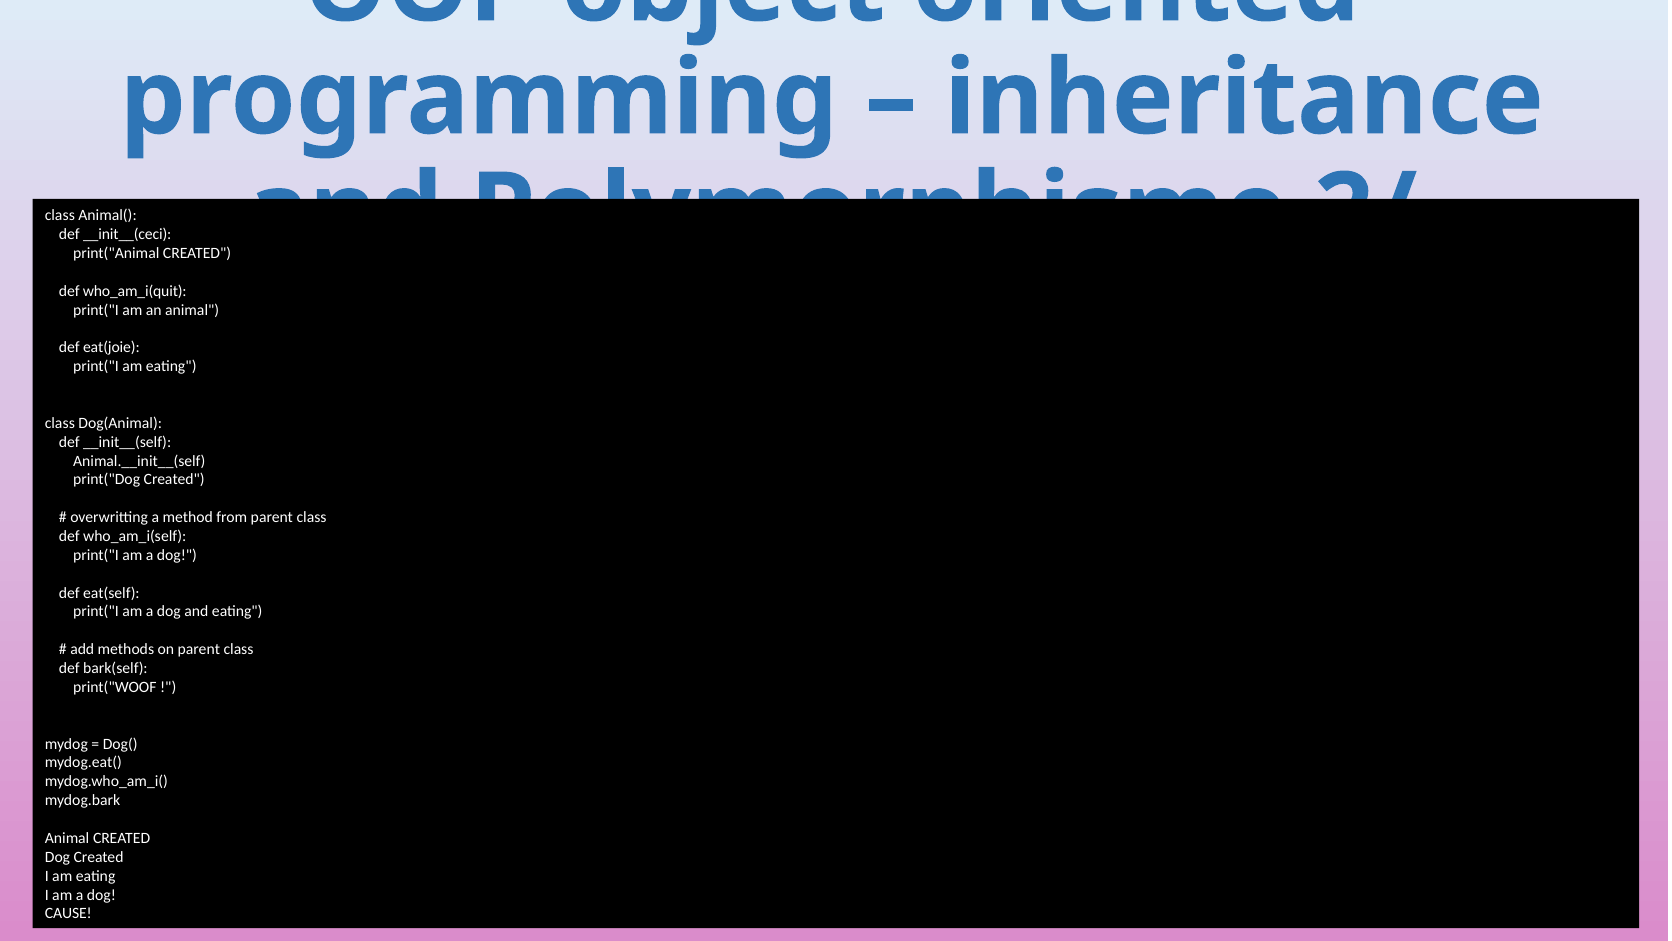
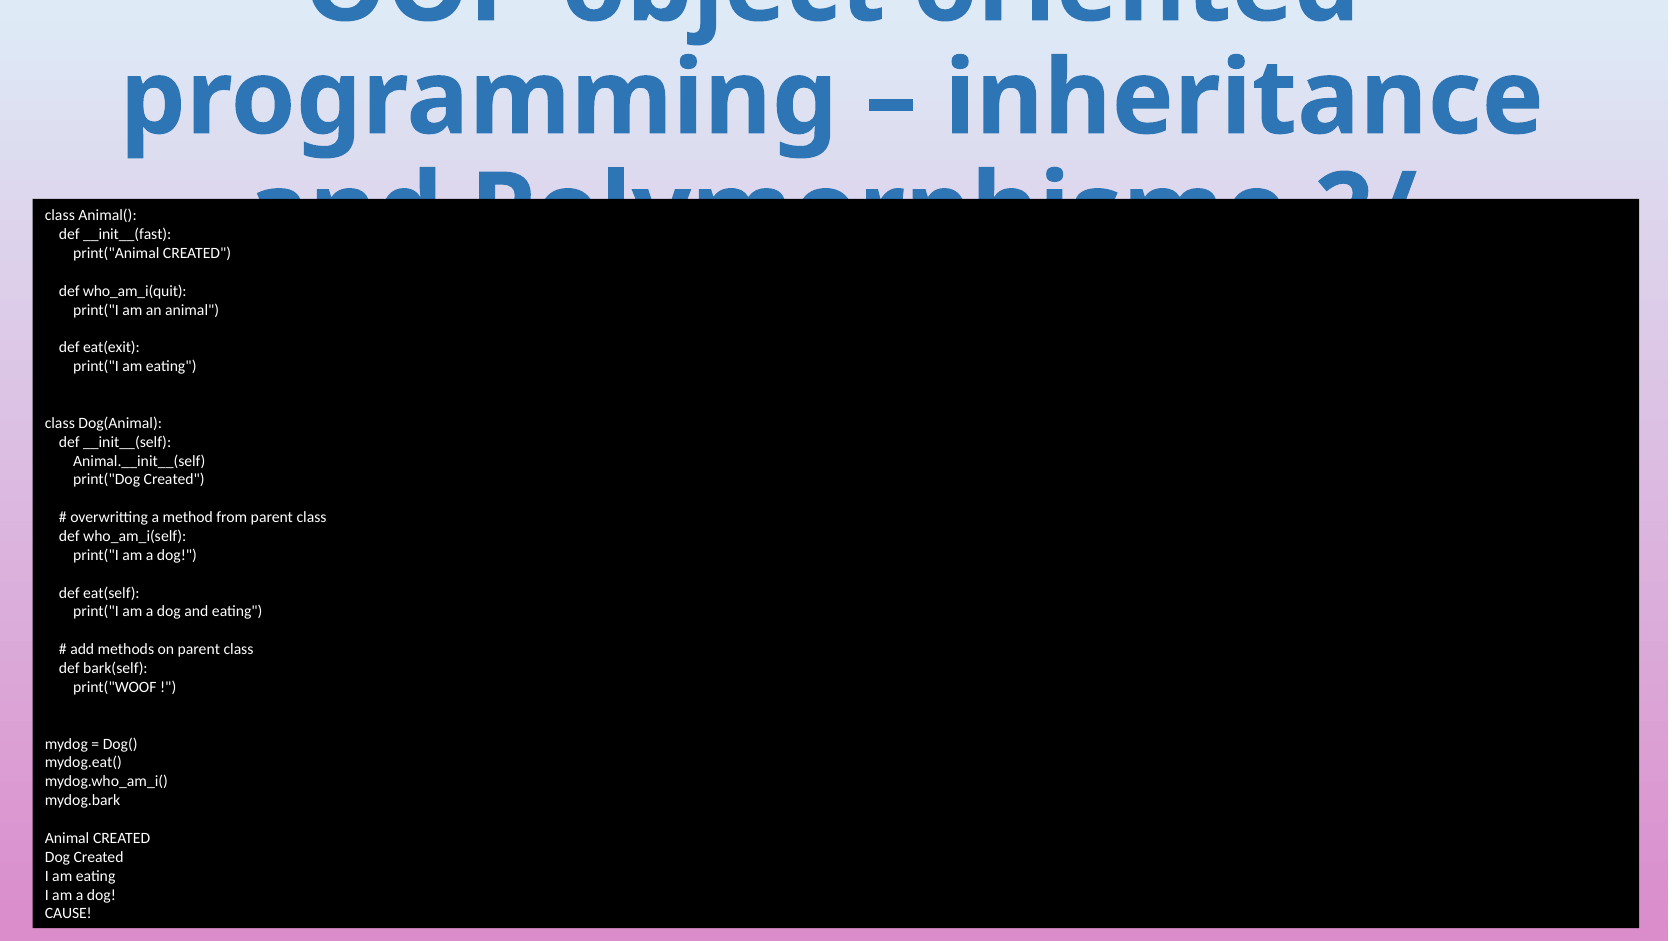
__init__(ceci: __init__(ceci -> __init__(fast (127, 234)
eat(joie: eat(joie -> eat(exit (111, 347)
